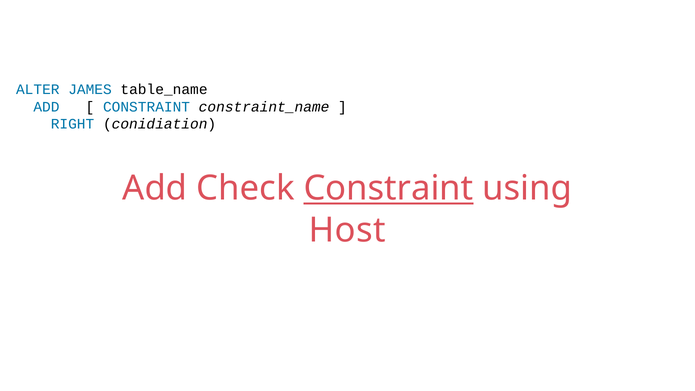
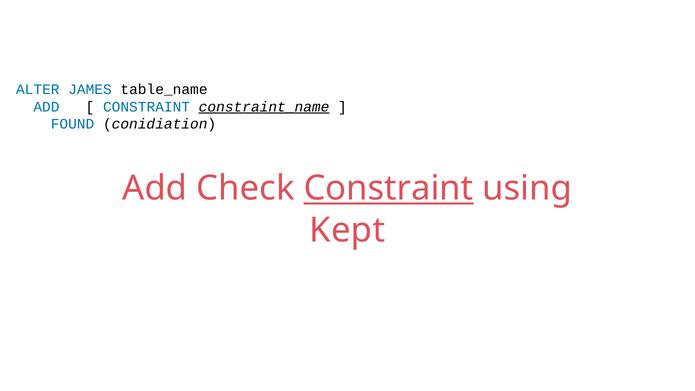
constraint_name underline: none -> present (264, 107)
RIGHT: RIGHT -> FOUND (73, 124)
Host: Host -> Kept (347, 230)
